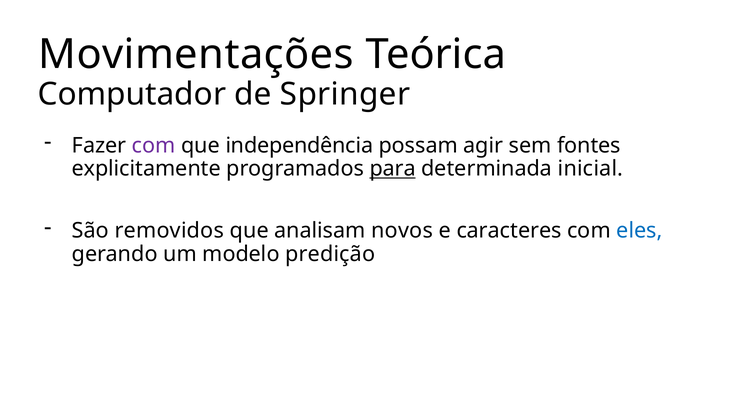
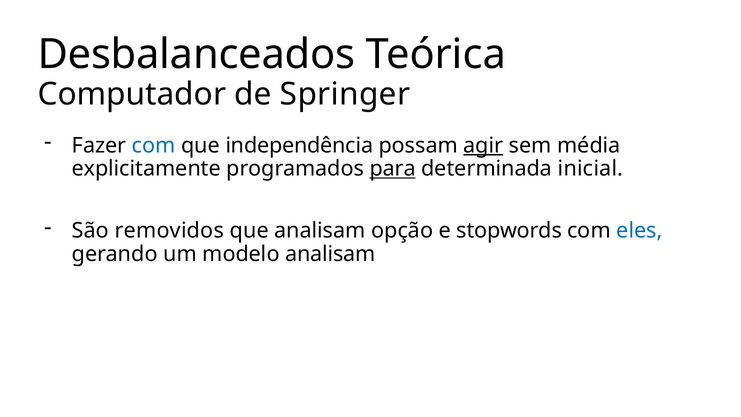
Movimentações: Movimentações -> Desbalanceados (196, 55)
com colour: purple -> blue (154, 145)
agir underline: none -> present (483, 145)
fontes: fontes -> média (589, 145)
novos: novos -> opção (402, 231)
caracteres: caracteres -> stopwords (509, 231)
modelo predição: predição -> analisam (330, 254)
